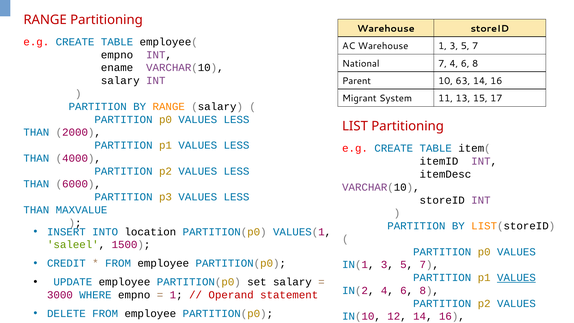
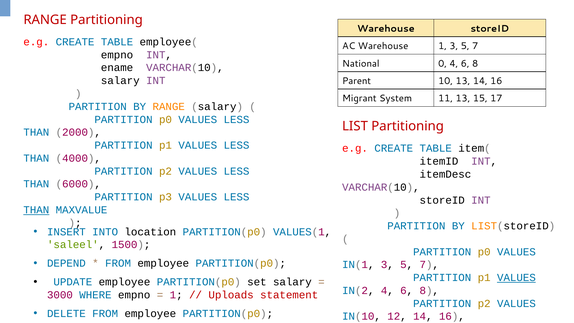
National 7: 7 -> 0 (443, 64)
10 63: 63 -> 13 (463, 81)
THAN underline: none -> present (36, 210)
CREDIT: CREDIT -> DEPEND (66, 263)
Operand: Operand -> Uploads (231, 295)
